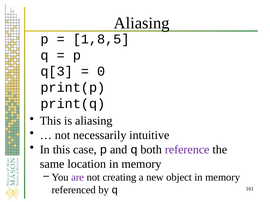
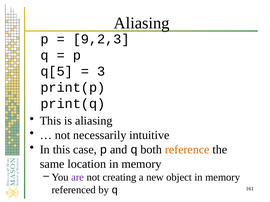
1,8,5: 1,8,5 -> 9,2,3 (101, 39)
q[3: q[3 -> q[5 (57, 72)
0: 0 -> 3 (101, 72)
reference colour: purple -> orange (187, 150)
